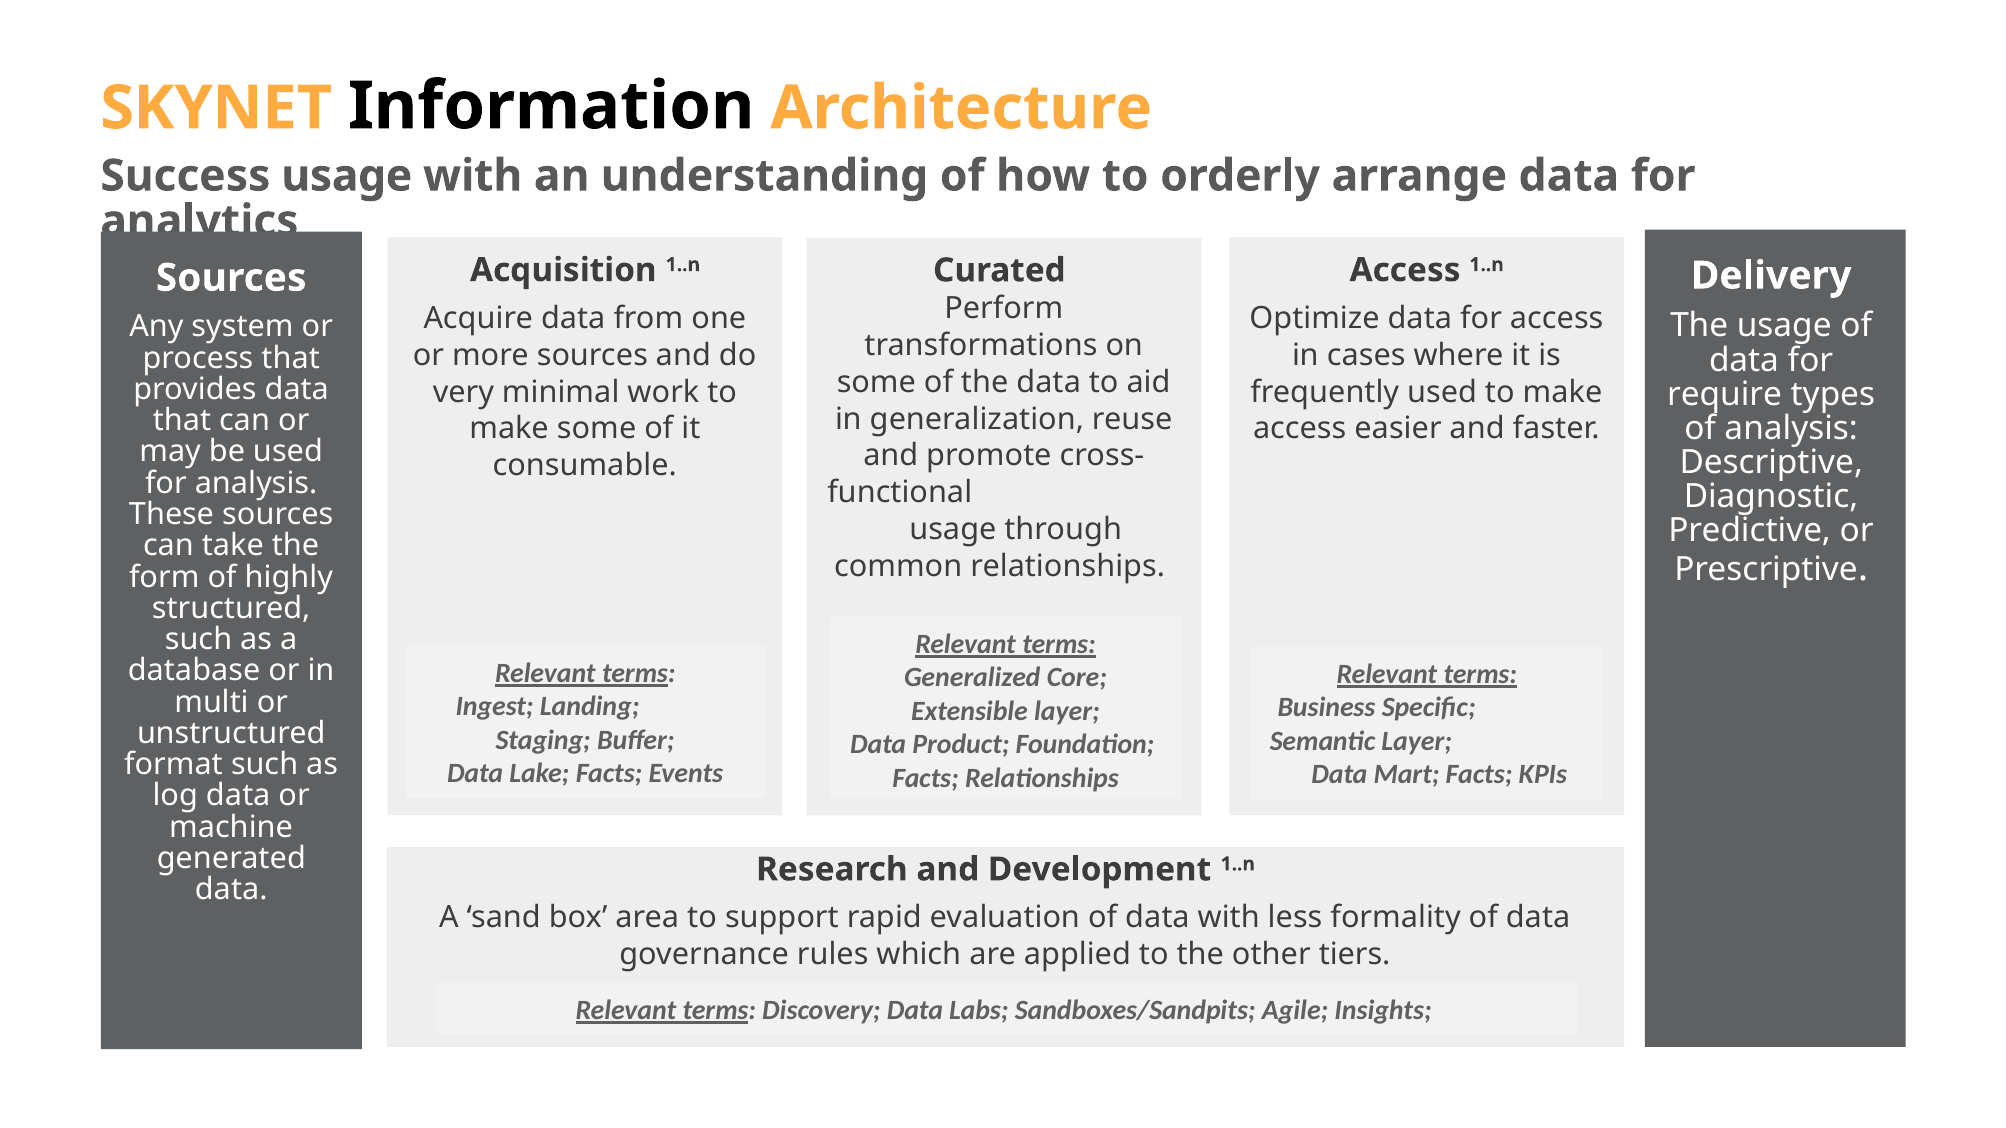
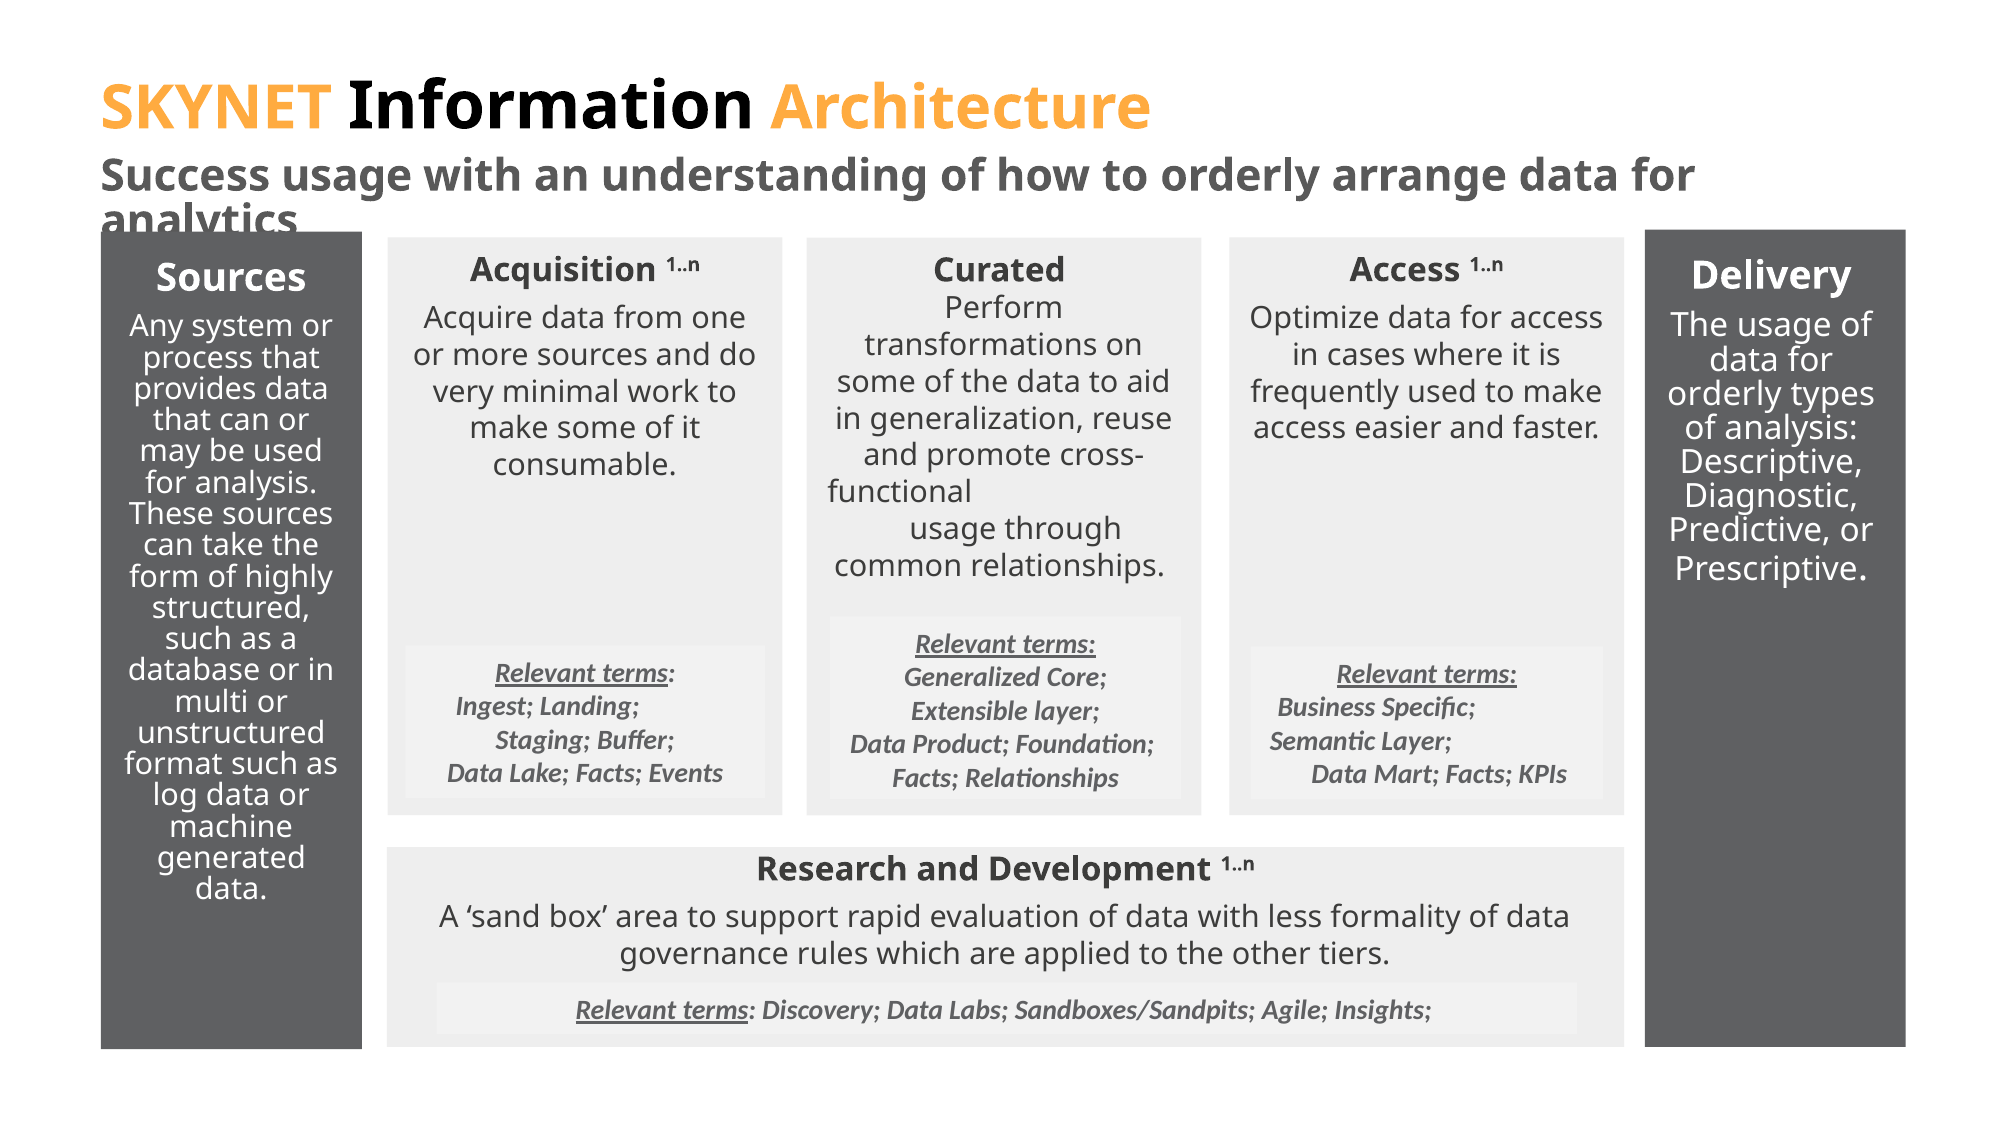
require: require -> orderly (1724, 394)
